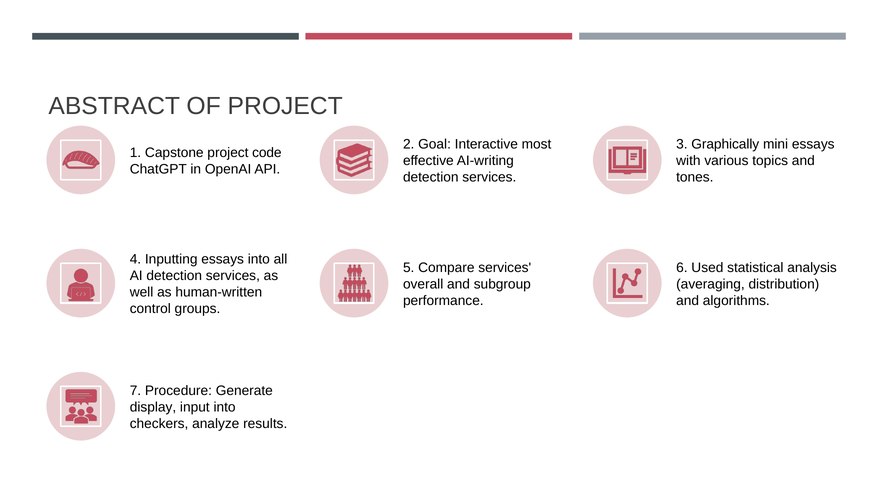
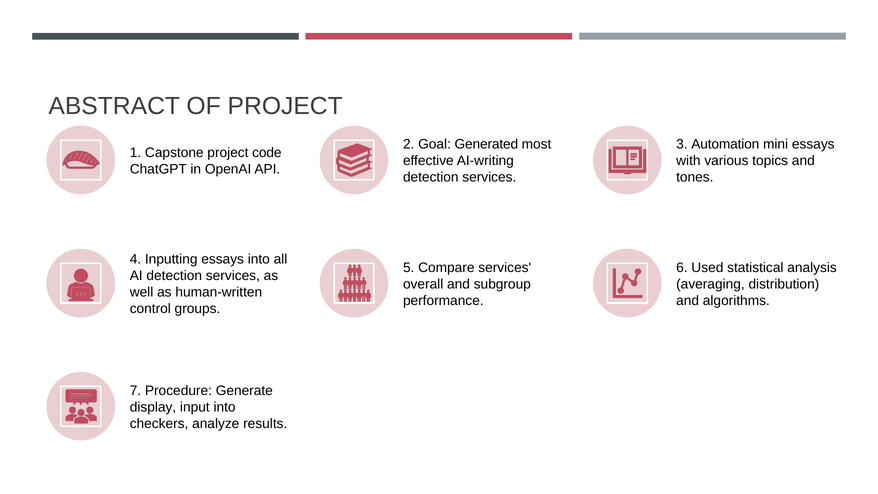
Interactive: Interactive -> Generated (486, 144)
Graphically: Graphically -> Automation (725, 144)
